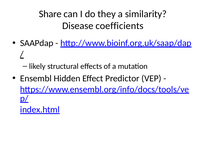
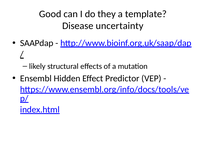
Share: Share -> Good (50, 14)
similarity: similarity -> template (146, 14)
coefficients: coefficients -> uncertainty (120, 26)
